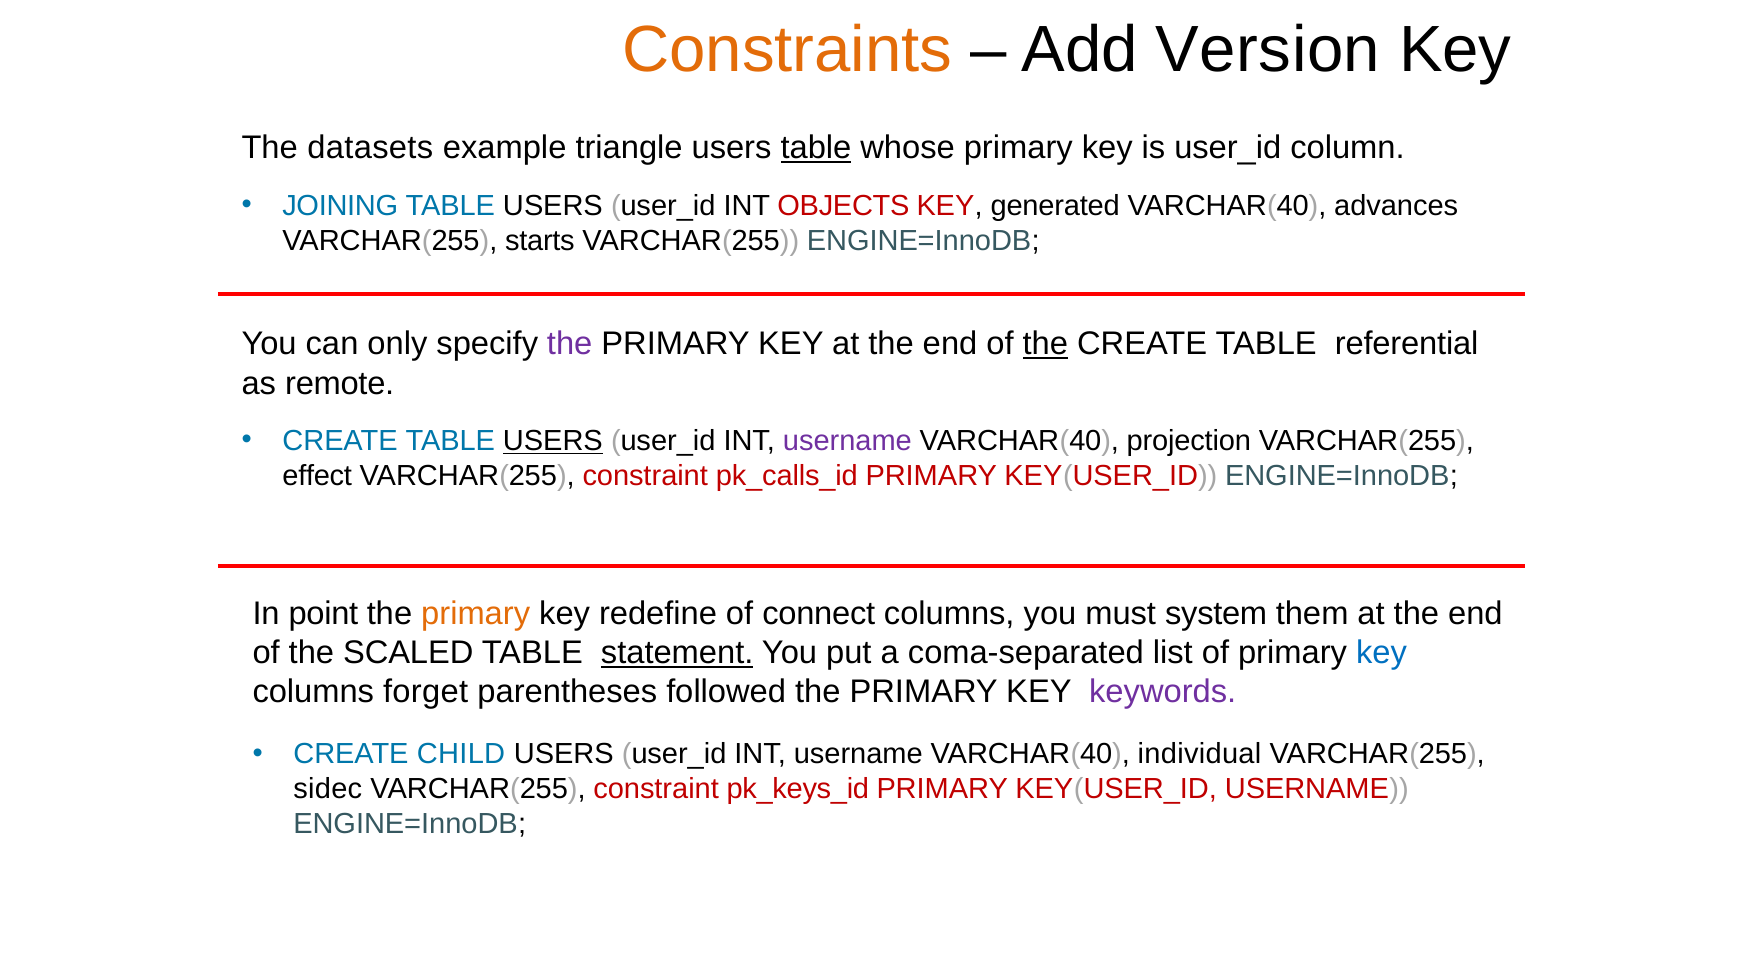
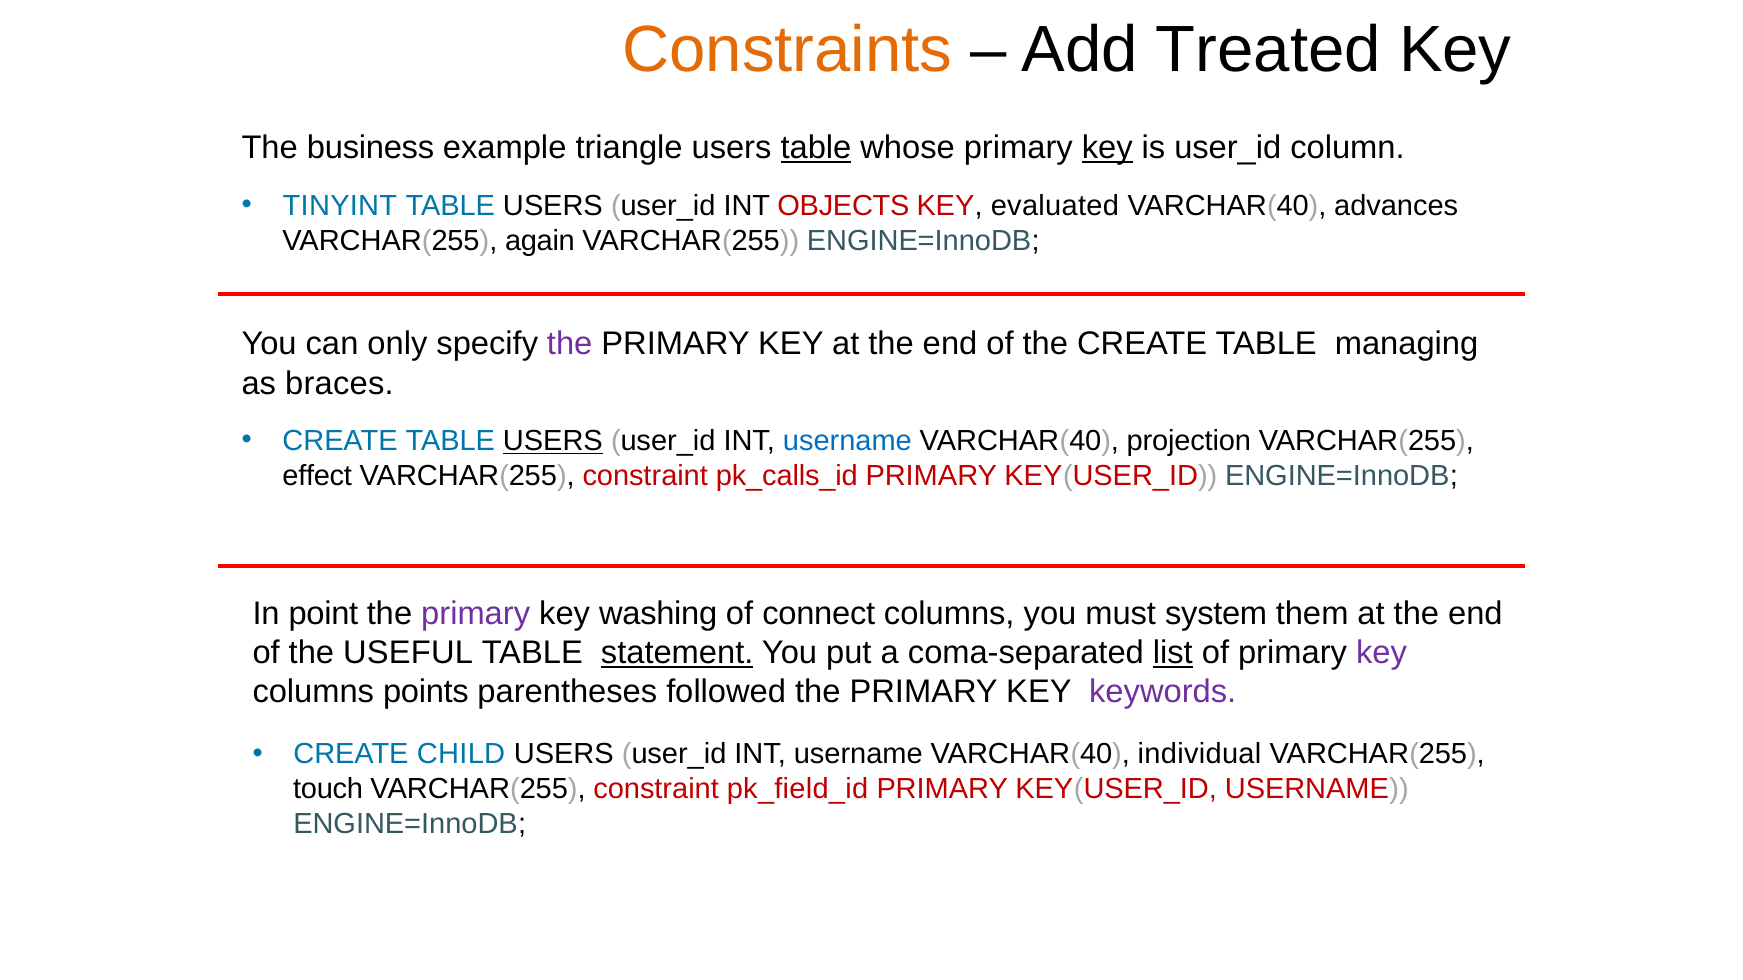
Version: Version -> Treated (1268, 50)
datasets: datasets -> business (371, 148)
key underline: none -> present (1107, 148)
JOINING: JOINING -> TINYINT (340, 206)
generated: generated -> evaluated (1055, 206)
starts: starts -> again (540, 241)
the underline: present -> none (1045, 344)
referential: referential -> managing (1407, 344)
remote: remote -> braces (339, 383)
username colour: purple -> blue (847, 441)
primary colour: orange -> purple (476, 614)
redefine: redefine -> washing (658, 614)
SCALED: SCALED -> USEFUL (408, 653)
list underline: none -> present (1173, 653)
key colour: blue -> purple (1381, 653)
forget: forget -> points (426, 692)
sidec: sidec -> touch (328, 789)
pk_keys_id: pk_keys_id -> pk_field_id (798, 789)
